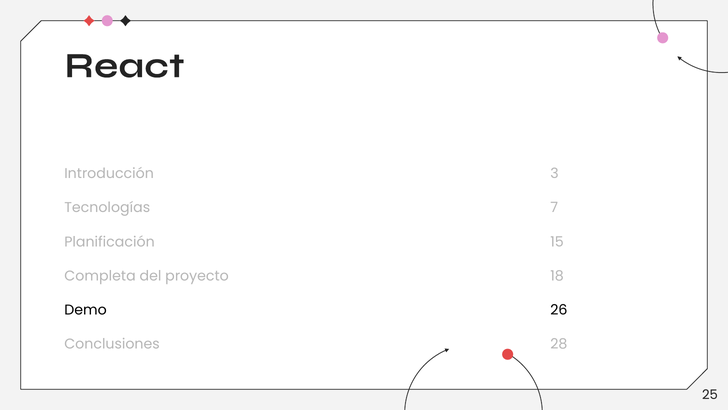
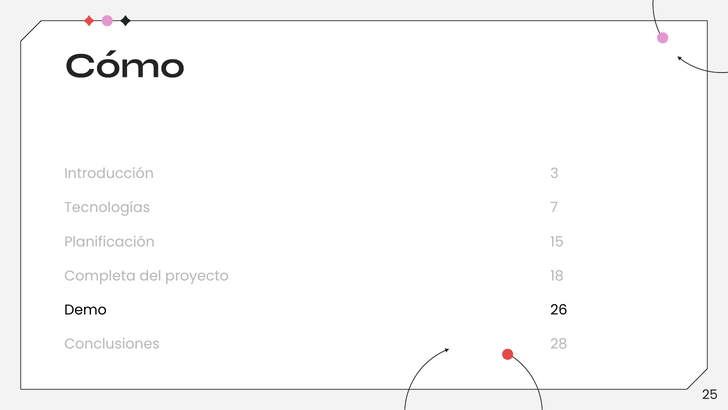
React: React -> Cómo (125, 65)
